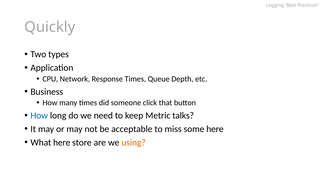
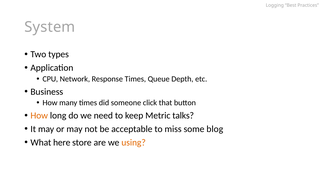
Quickly: Quickly -> System (50, 27)
How colour: blue -> orange (39, 115)
some here: here -> blog (215, 129)
